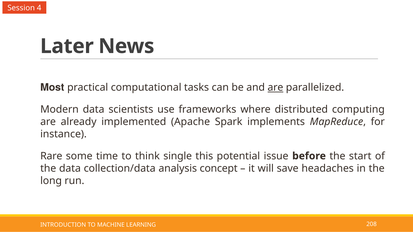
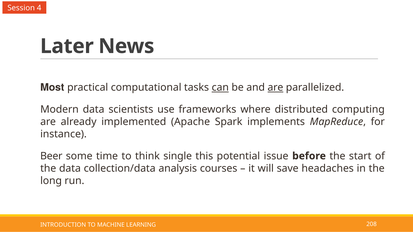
can underline: none -> present (220, 88)
Rare: Rare -> Beer (51, 156)
concept: concept -> courses (219, 169)
